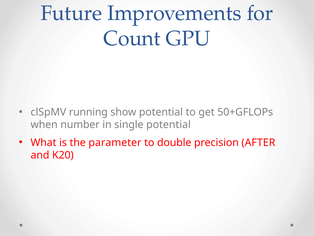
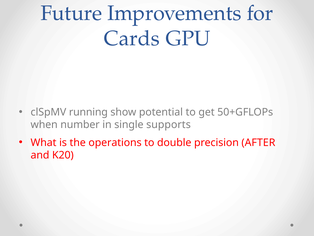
Count: Count -> Cards (132, 38)
single potential: potential -> supports (168, 124)
parameter: parameter -> operations (115, 142)
